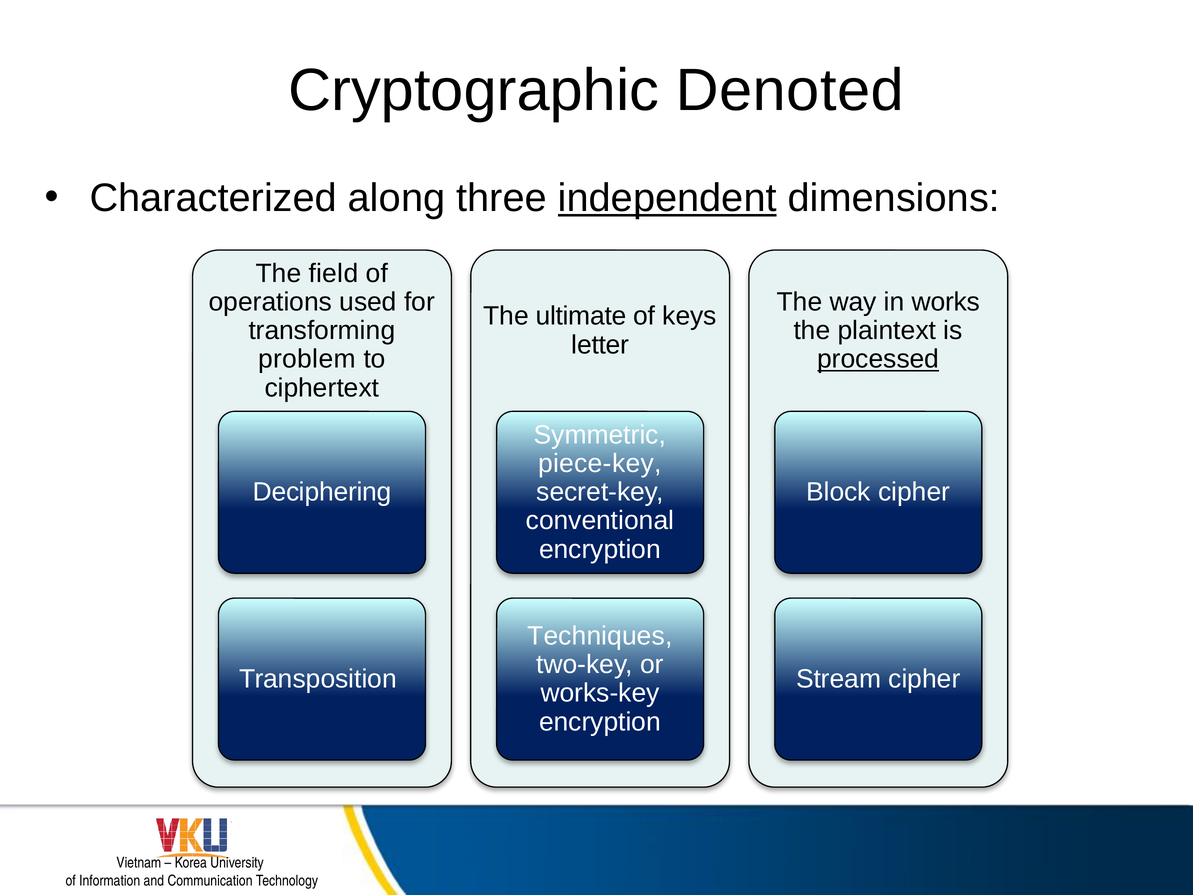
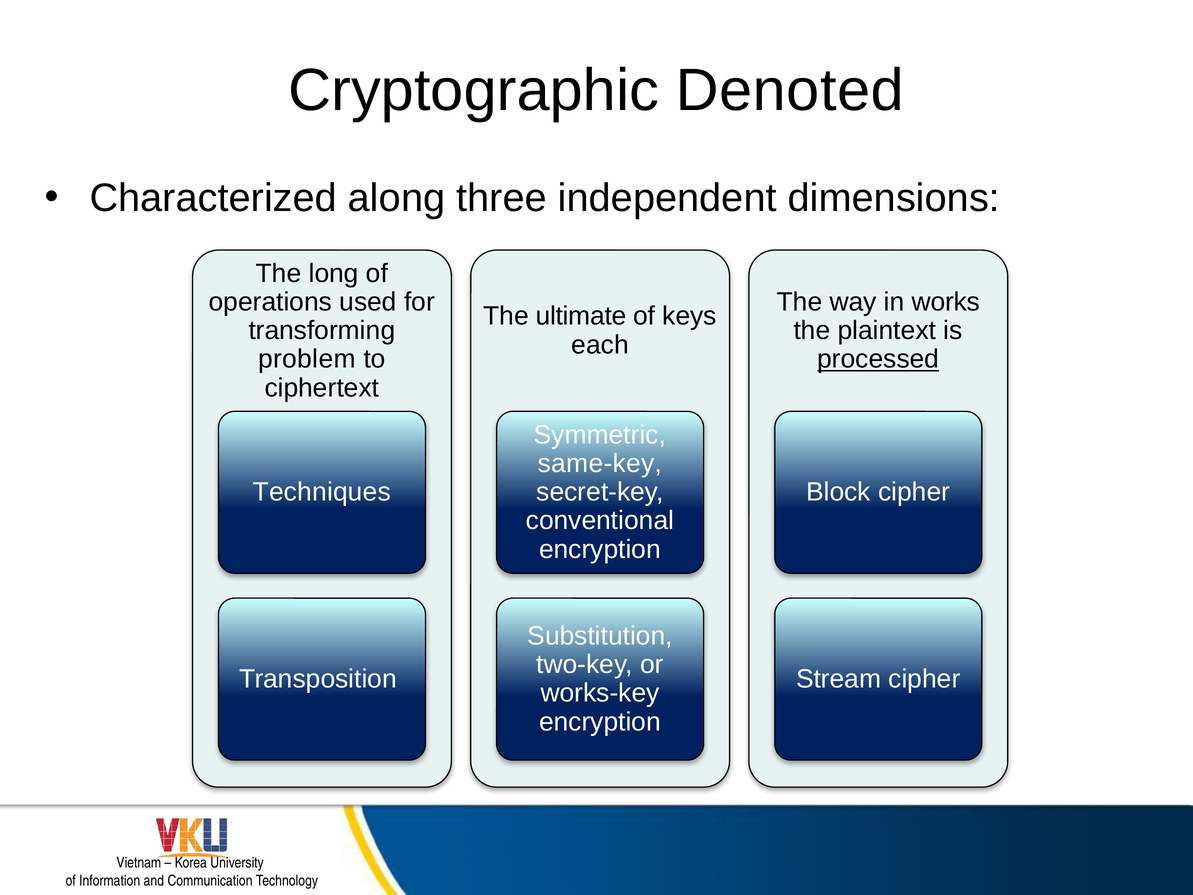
independent underline: present -> none (667, 198)
field: field -> long (334, 273)
letter: letter -> each (600, 345)
piece-key: piece-key -> same-key (600, 463)
Deciphering: Deciphering -> Techniques (322, 492)
Techniques: Techniques -> Substitution (600, 636)
